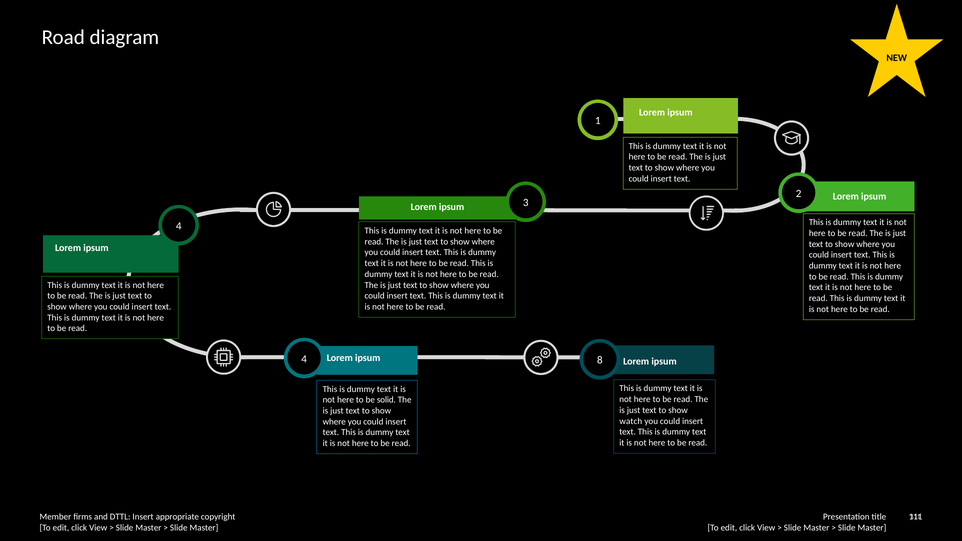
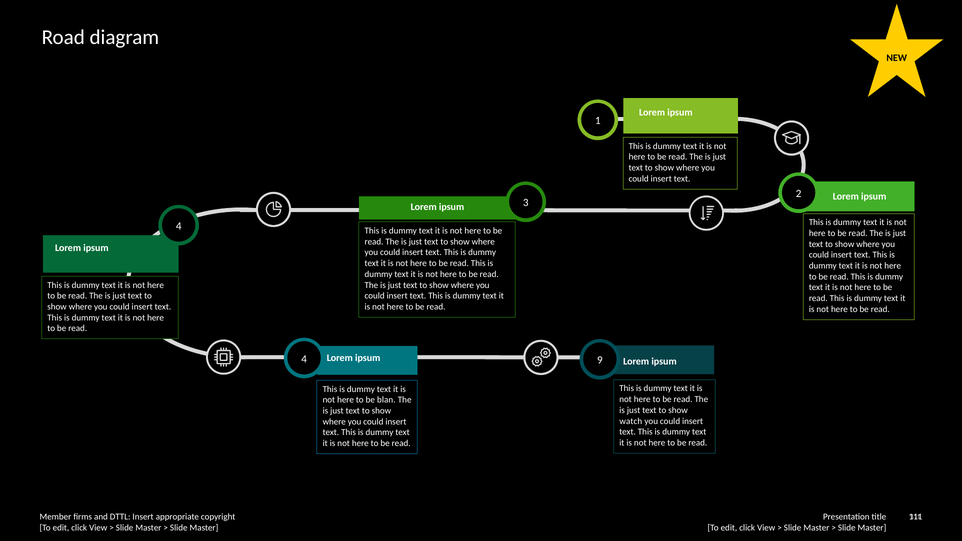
8: 8 -> 9 (600, 360)
solid: solid -> blan (386, 400)
